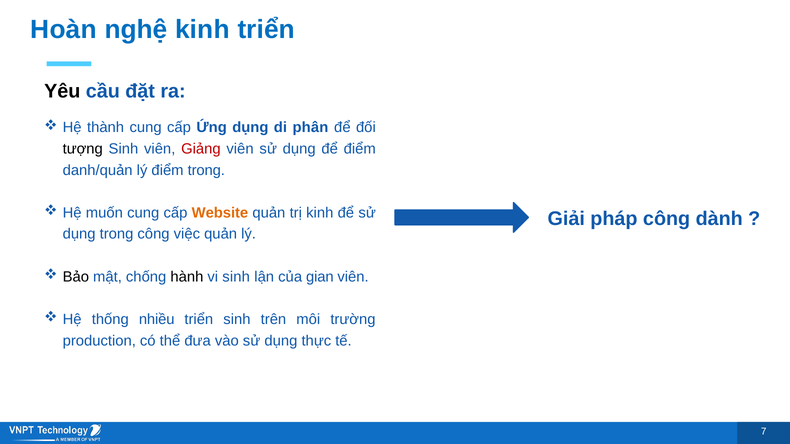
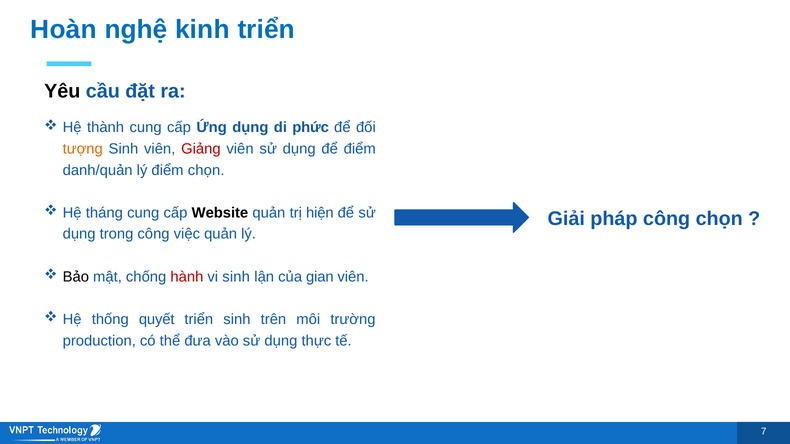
phân: phân -> phức (311, 128)
tượng colour: black -> orange (83, 149)
điểm trong: trong -> chọn (206, 170)
muốn: muốn -> tháng (104, 213)
Website colour: orange -> black (220, 213)
trị kinh: kinh -> hiện (320, 213)
công dành: dành -> chọn (719, 219)
hành colour: black -> red (187, 277)
nhiều: nhiều -> quyết (157, 320)
